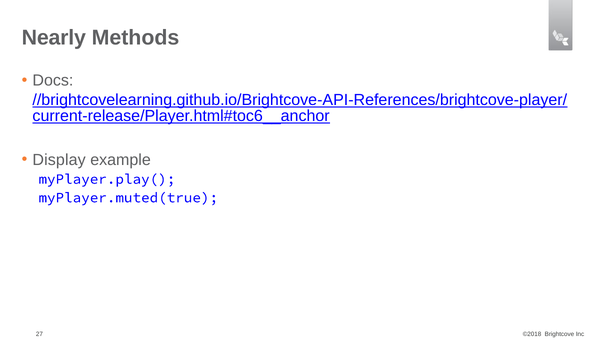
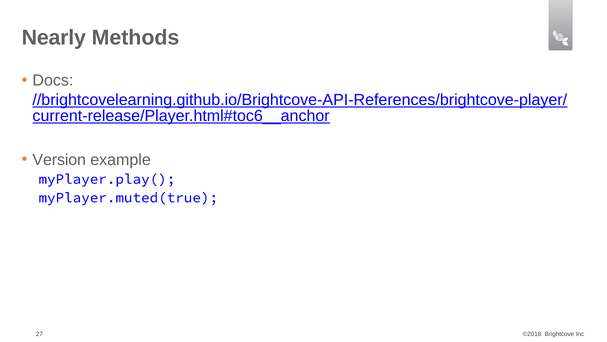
Display: Display -> Version (59, 159)
